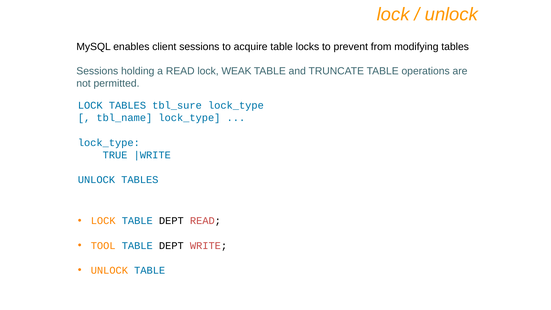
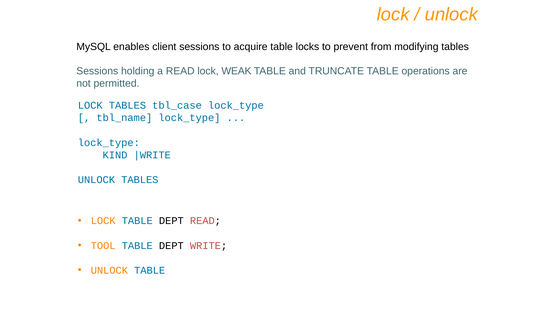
tbl_sure: tbl_sure -> tbl_case (177, 105)
TRUE: TRUE -> KIND (115, 155)
